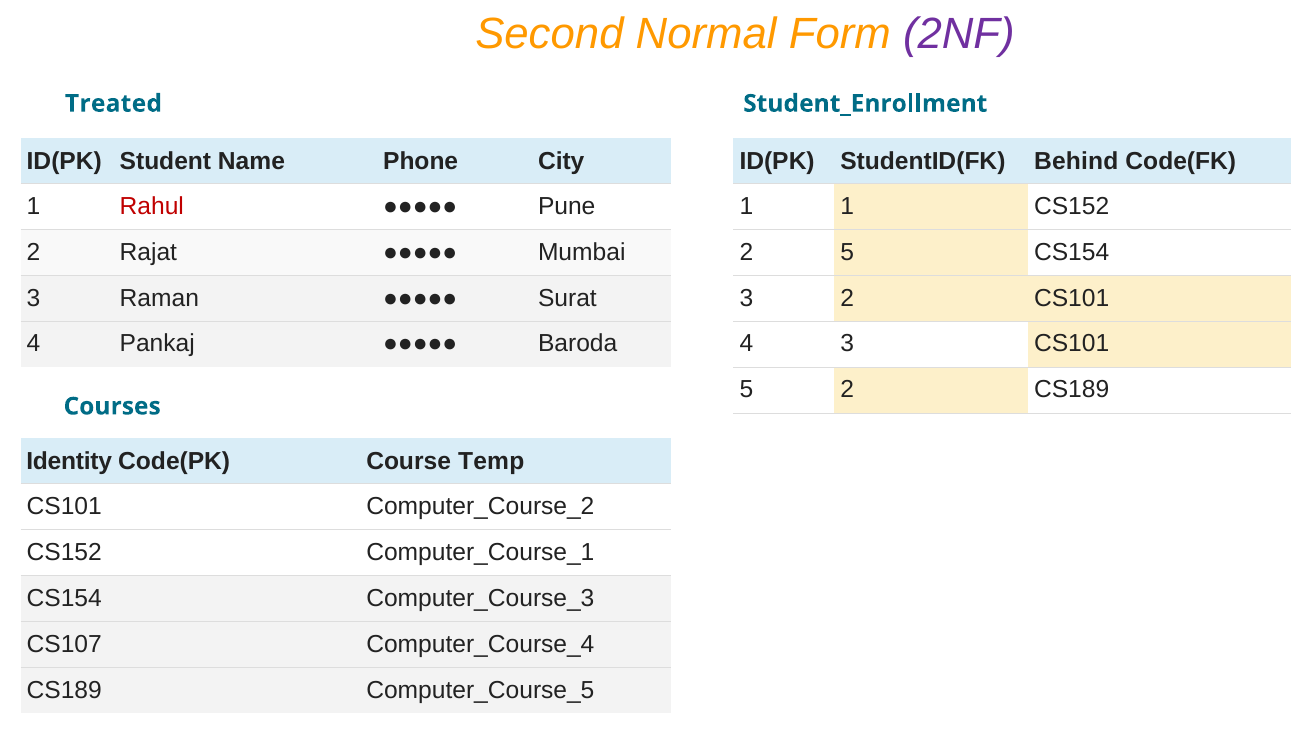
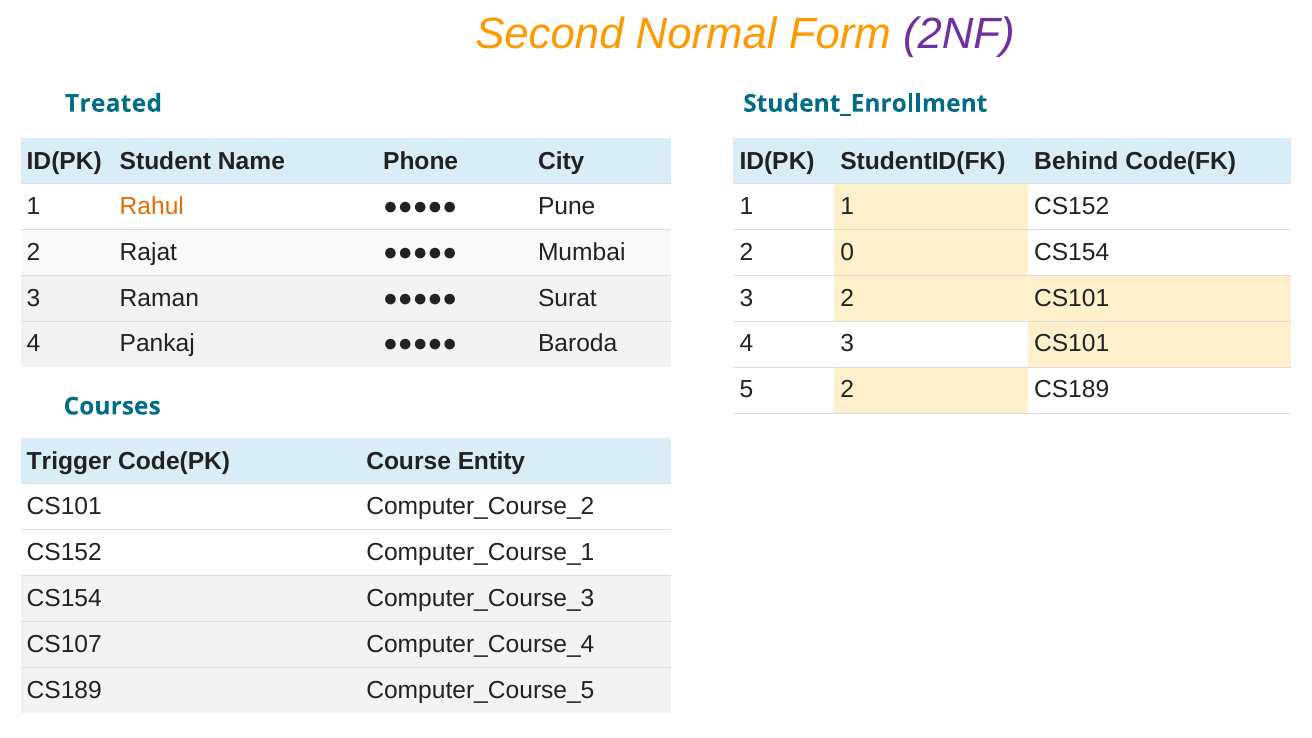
Rahul colour: red -> orange (152, 206)
2 5: 5 -> 0 (847, 252)
Identity: Identity -> Trigger (69, 461)
Temp: Temp -> Entity (491, 461)
